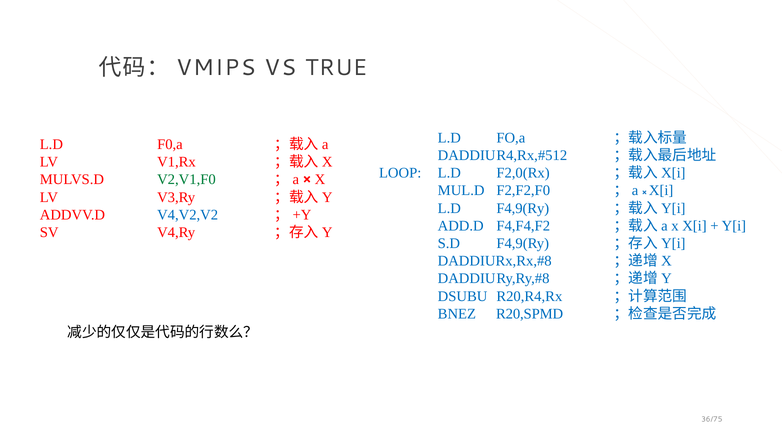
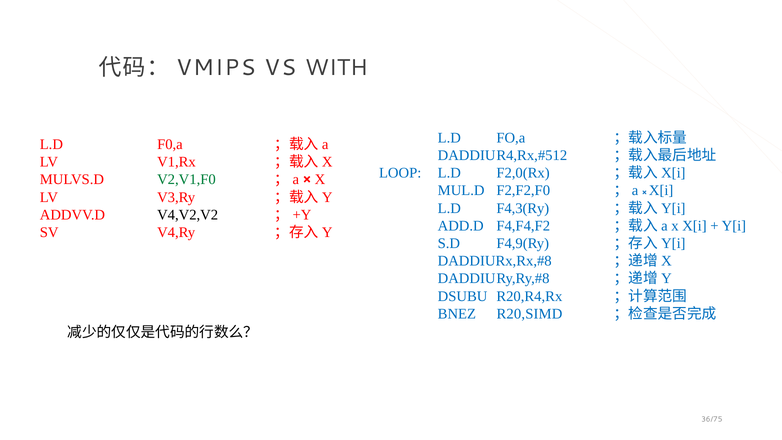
TRUE: TRUE -> WITH (336, 68)
L.D F4,9(Ry: F4,9(Ry -> F4,3(Ry (523, 208)
V4,V2,V2 colour: blue -> black (188, 215)
R20,SPMD: R20,SPMD -> R20,SIMD (529, 314)
